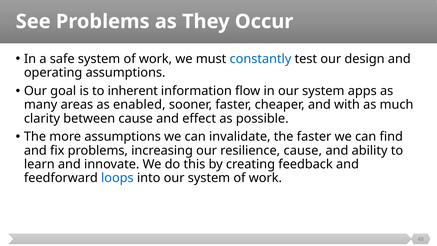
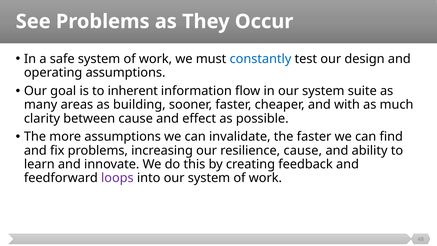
apps: apps -> suite (362, 91)
enabled: enabled -> building (139, 105)
loops colour: blue -> purple (117, 178)
